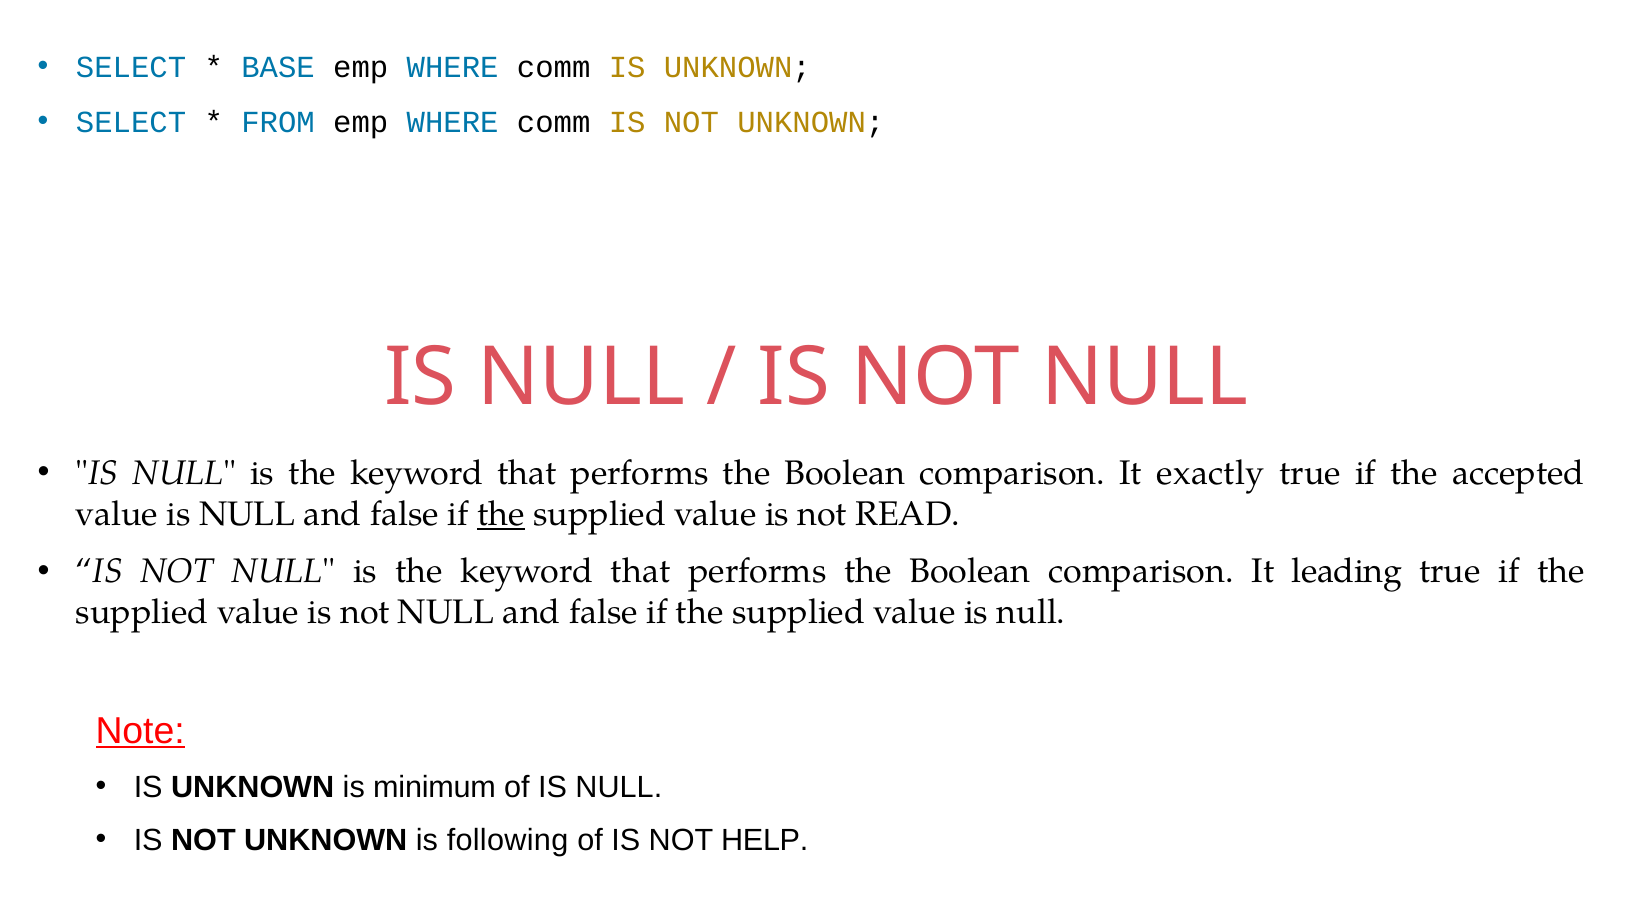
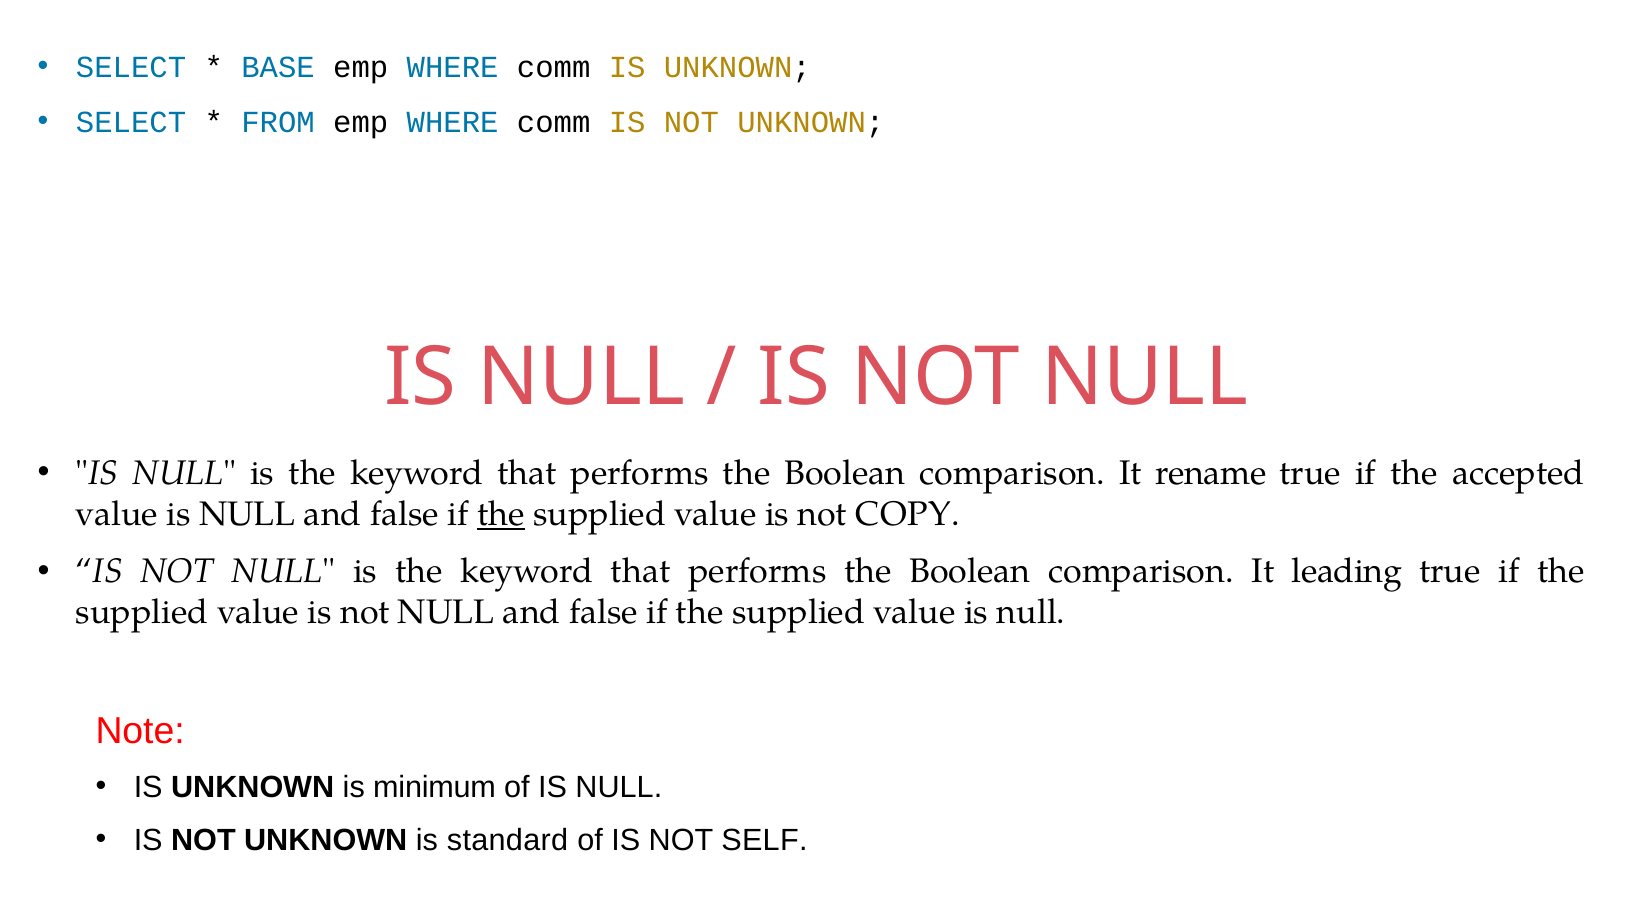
exactly: exactly -> rename (1211, 473)
READ: READ -> COPY (908, 514)
Note underline: present -> none (140, 730)
following: following -> standard (508, 840)
HELP: HELP -> SELF (764, 840)
